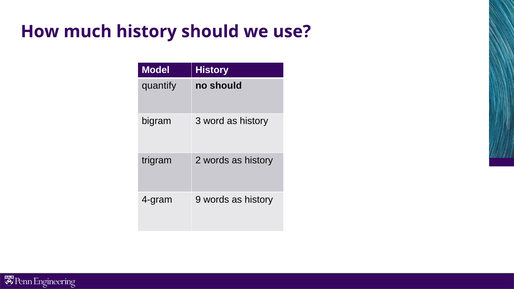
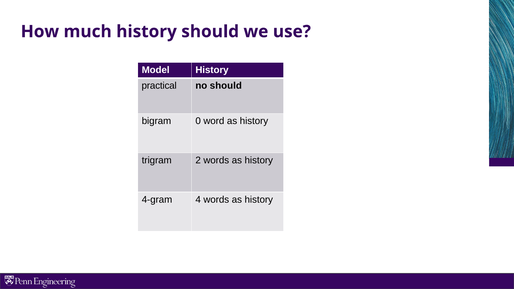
quantify: quantify -> practical (159, 86)
3: 3 -> 0 (198, 121)
9: 9 -> 4 (198, 200)
